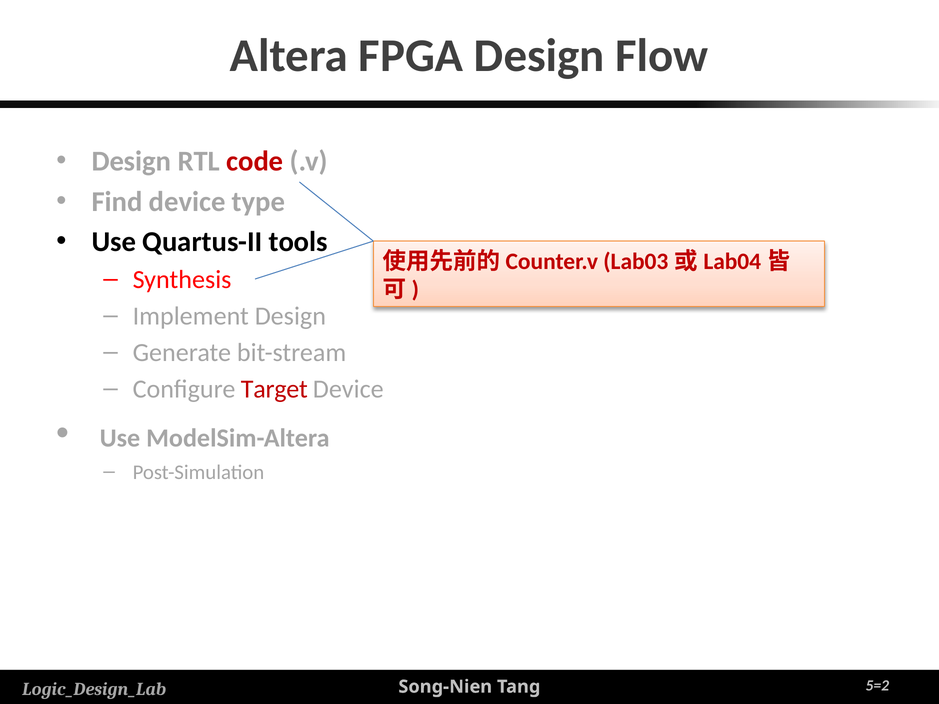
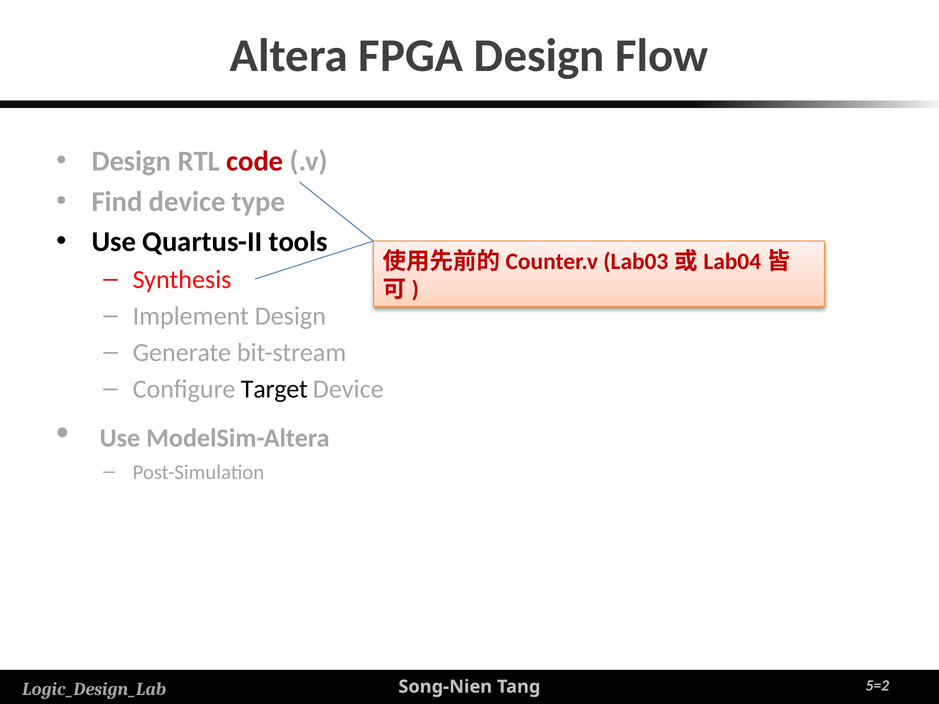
Target colour: red -> black (274, 389)
